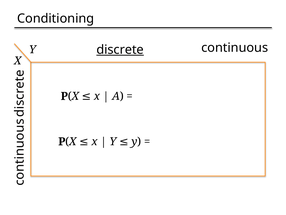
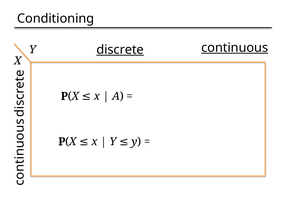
continuous underline: none -> present (235, 48)
